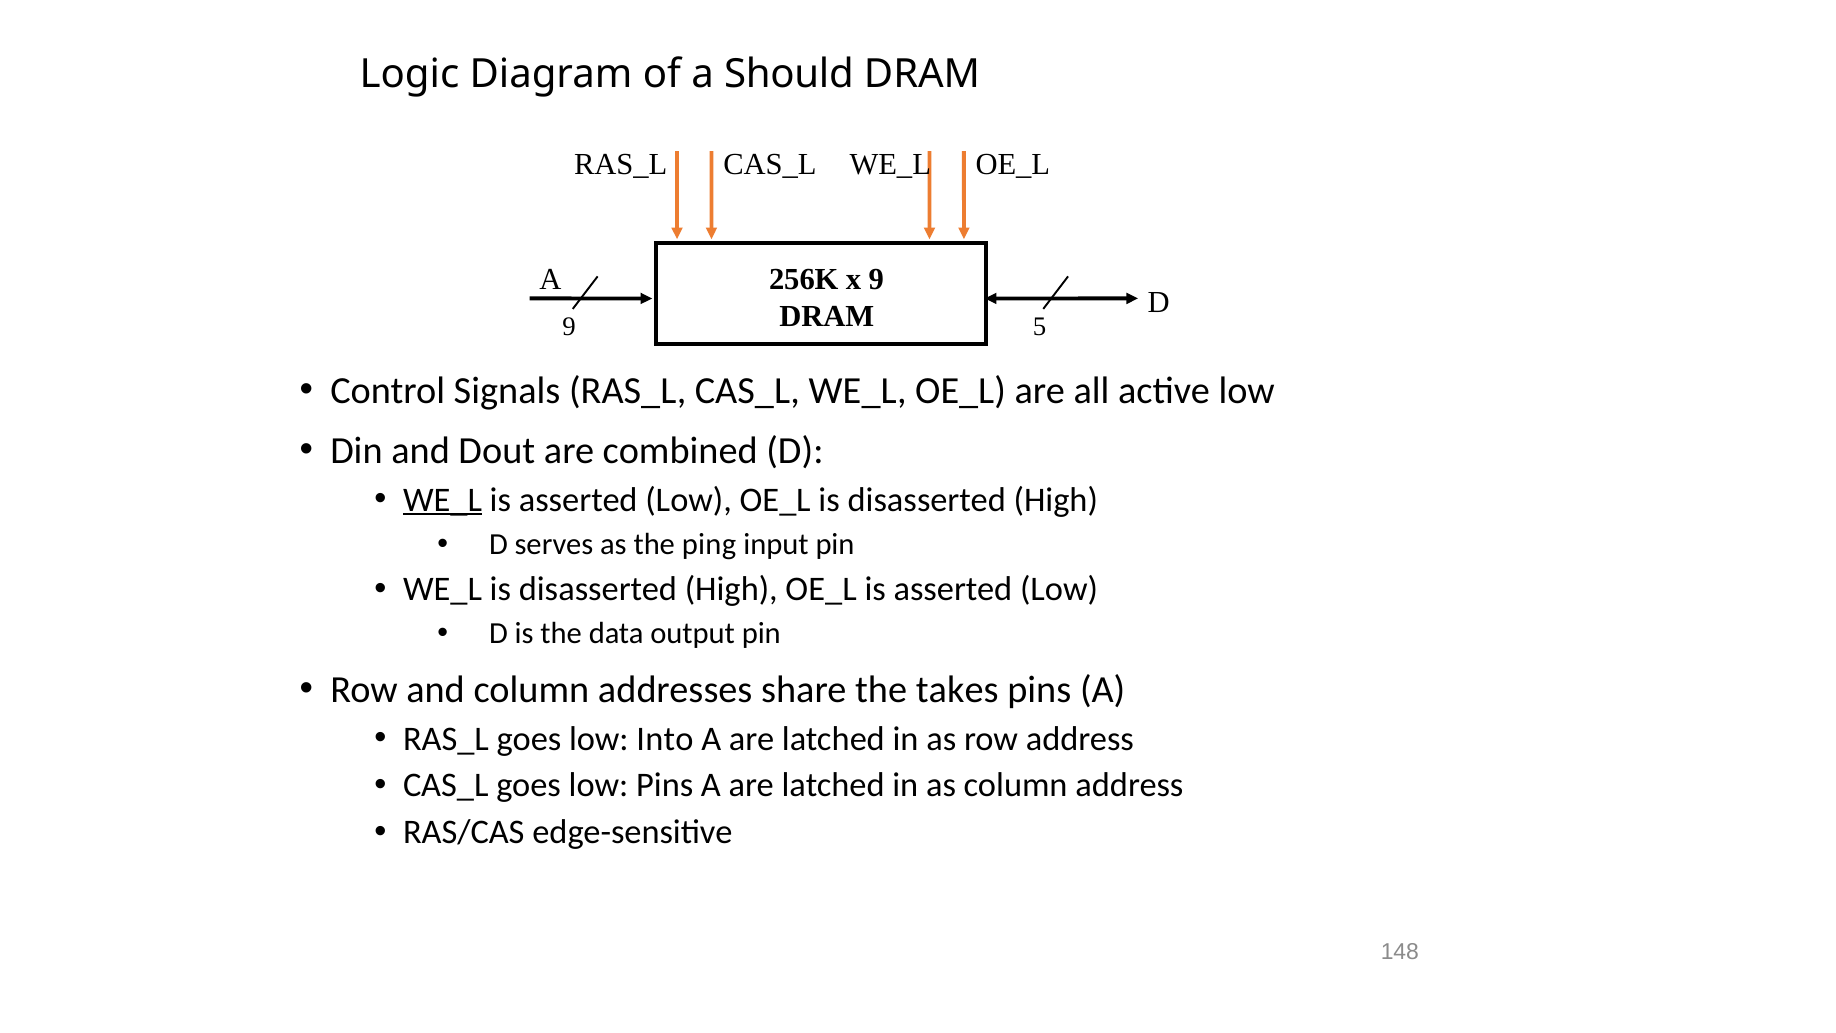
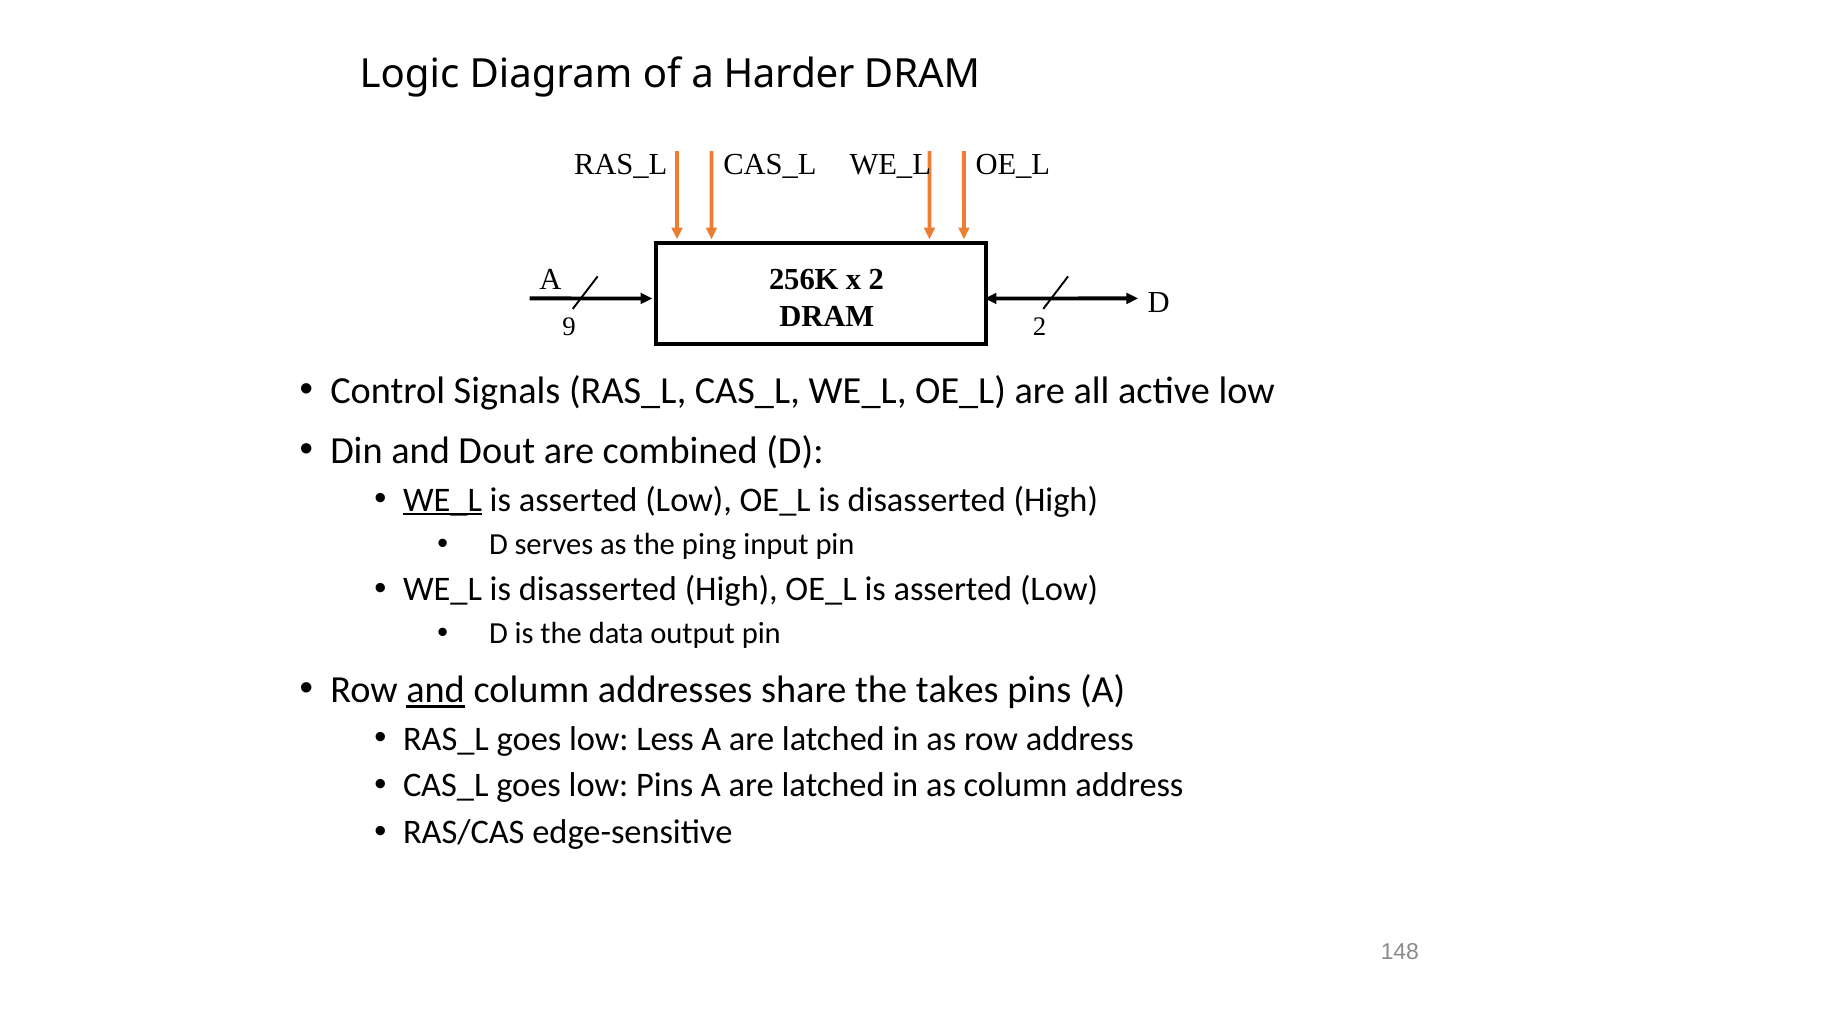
Should: Should -> Harder (789, 74)
x 9: 9 -> 2 (876, 280)
9 5: 5 -> 2 (1039, 327)
and underline: none -> present (436, 690)
Into: Into -> Less (665, 739)
